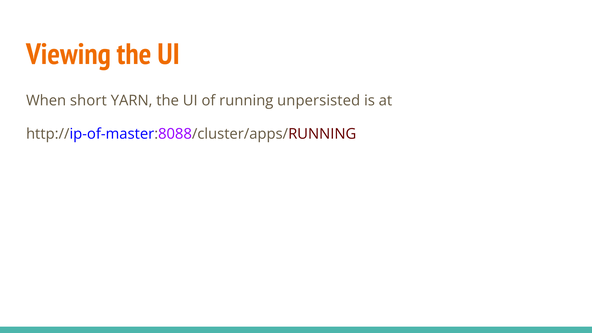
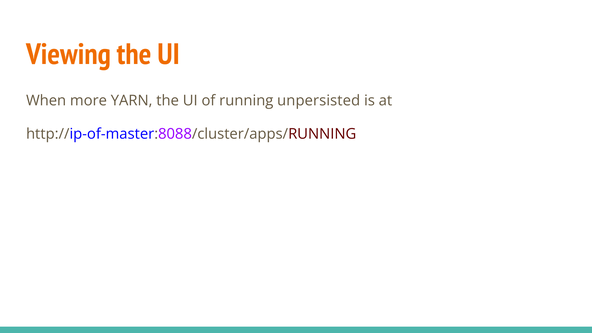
short: short -> more (88, 100)
